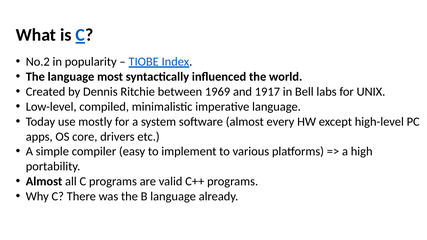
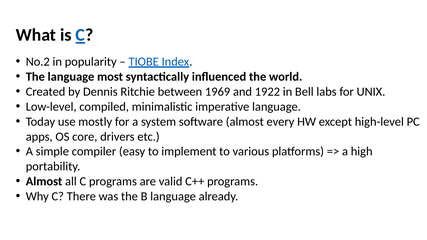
1917: 1917 -> 1922 (267, 92)
